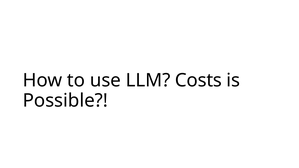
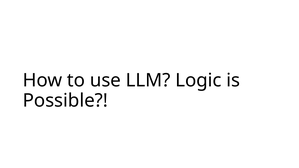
Costs: Costs -> Logic (198, 80)
